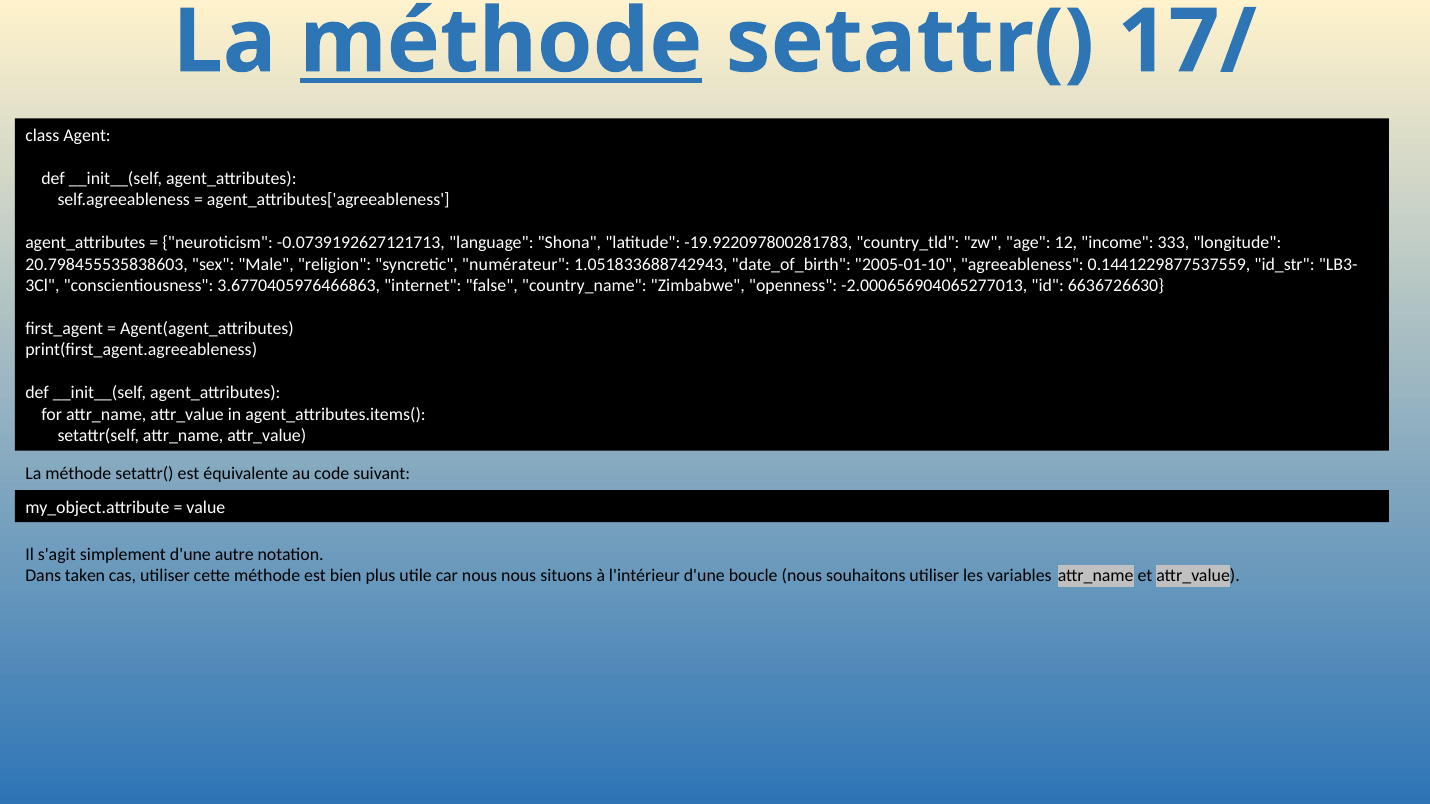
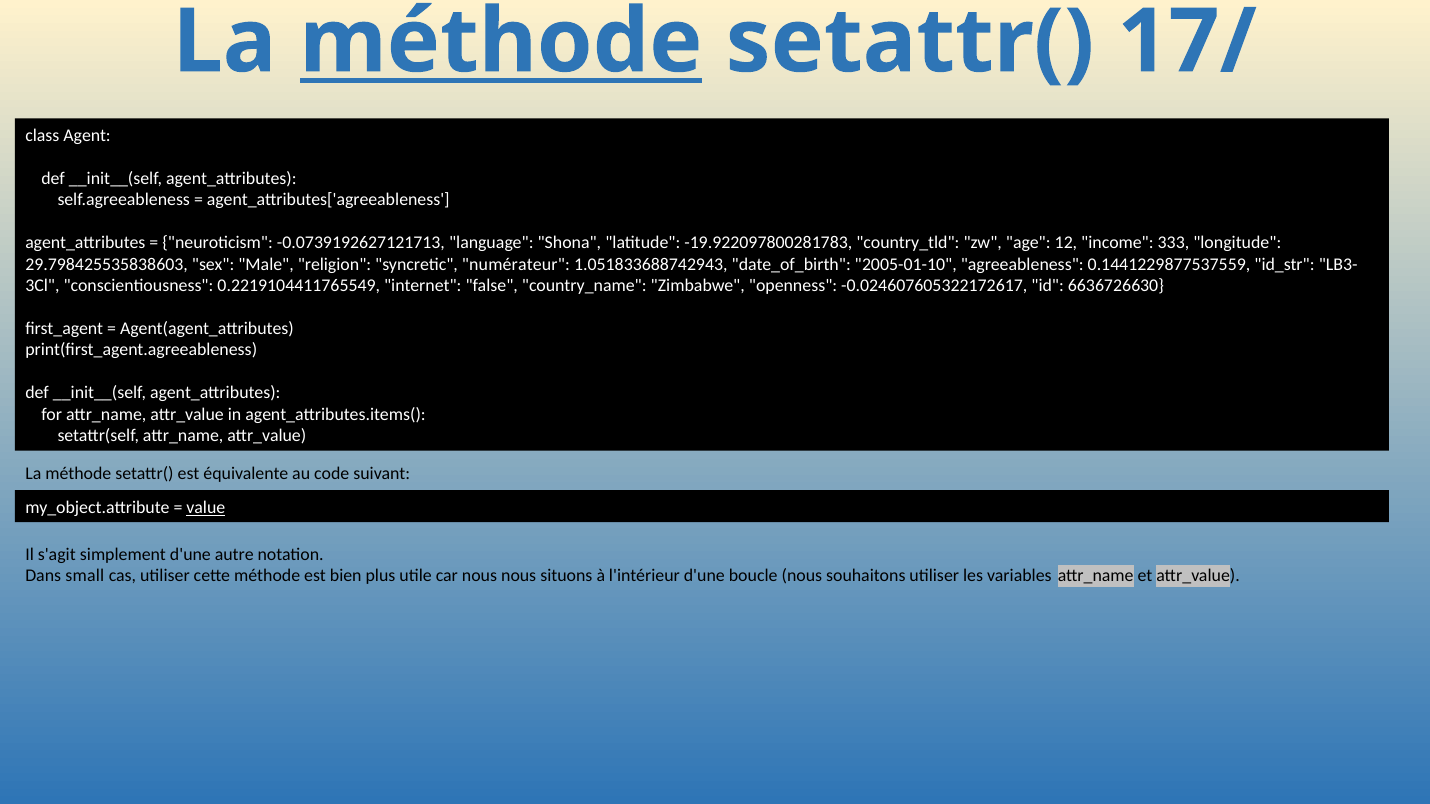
20.798455535838603: 20.798455535838603 -> 29.798425535838603 (107, 264)
3.6770405976466863: 3.6770405976466863 -> 0.2219104411765549 (299, 286)
-2.000656904065277013: -2.000656904065277013 -> -0.024607605322172617 (934, 286)
value underline: none -> present (206, 508)
taken: taken -> small (85, 576)
